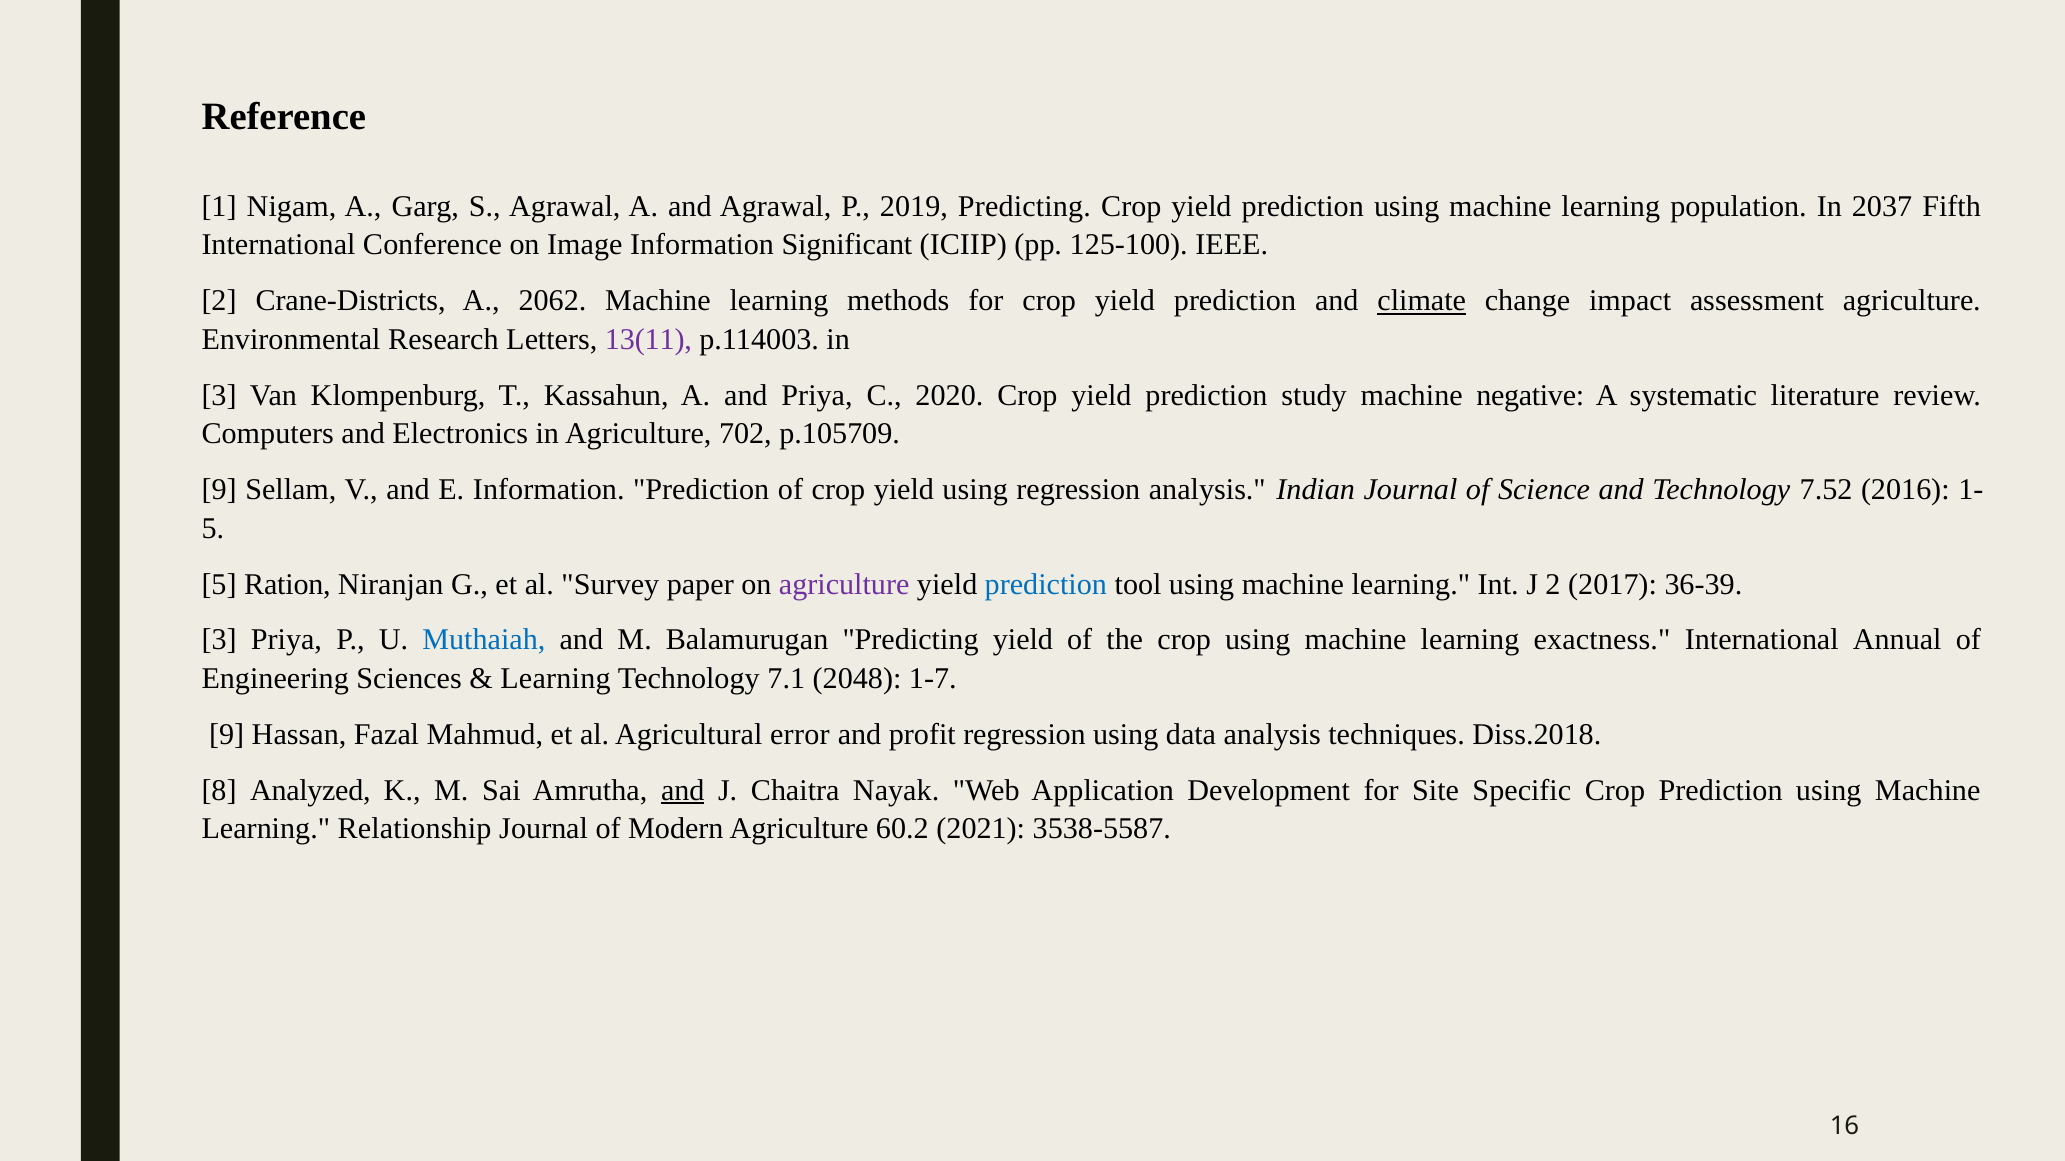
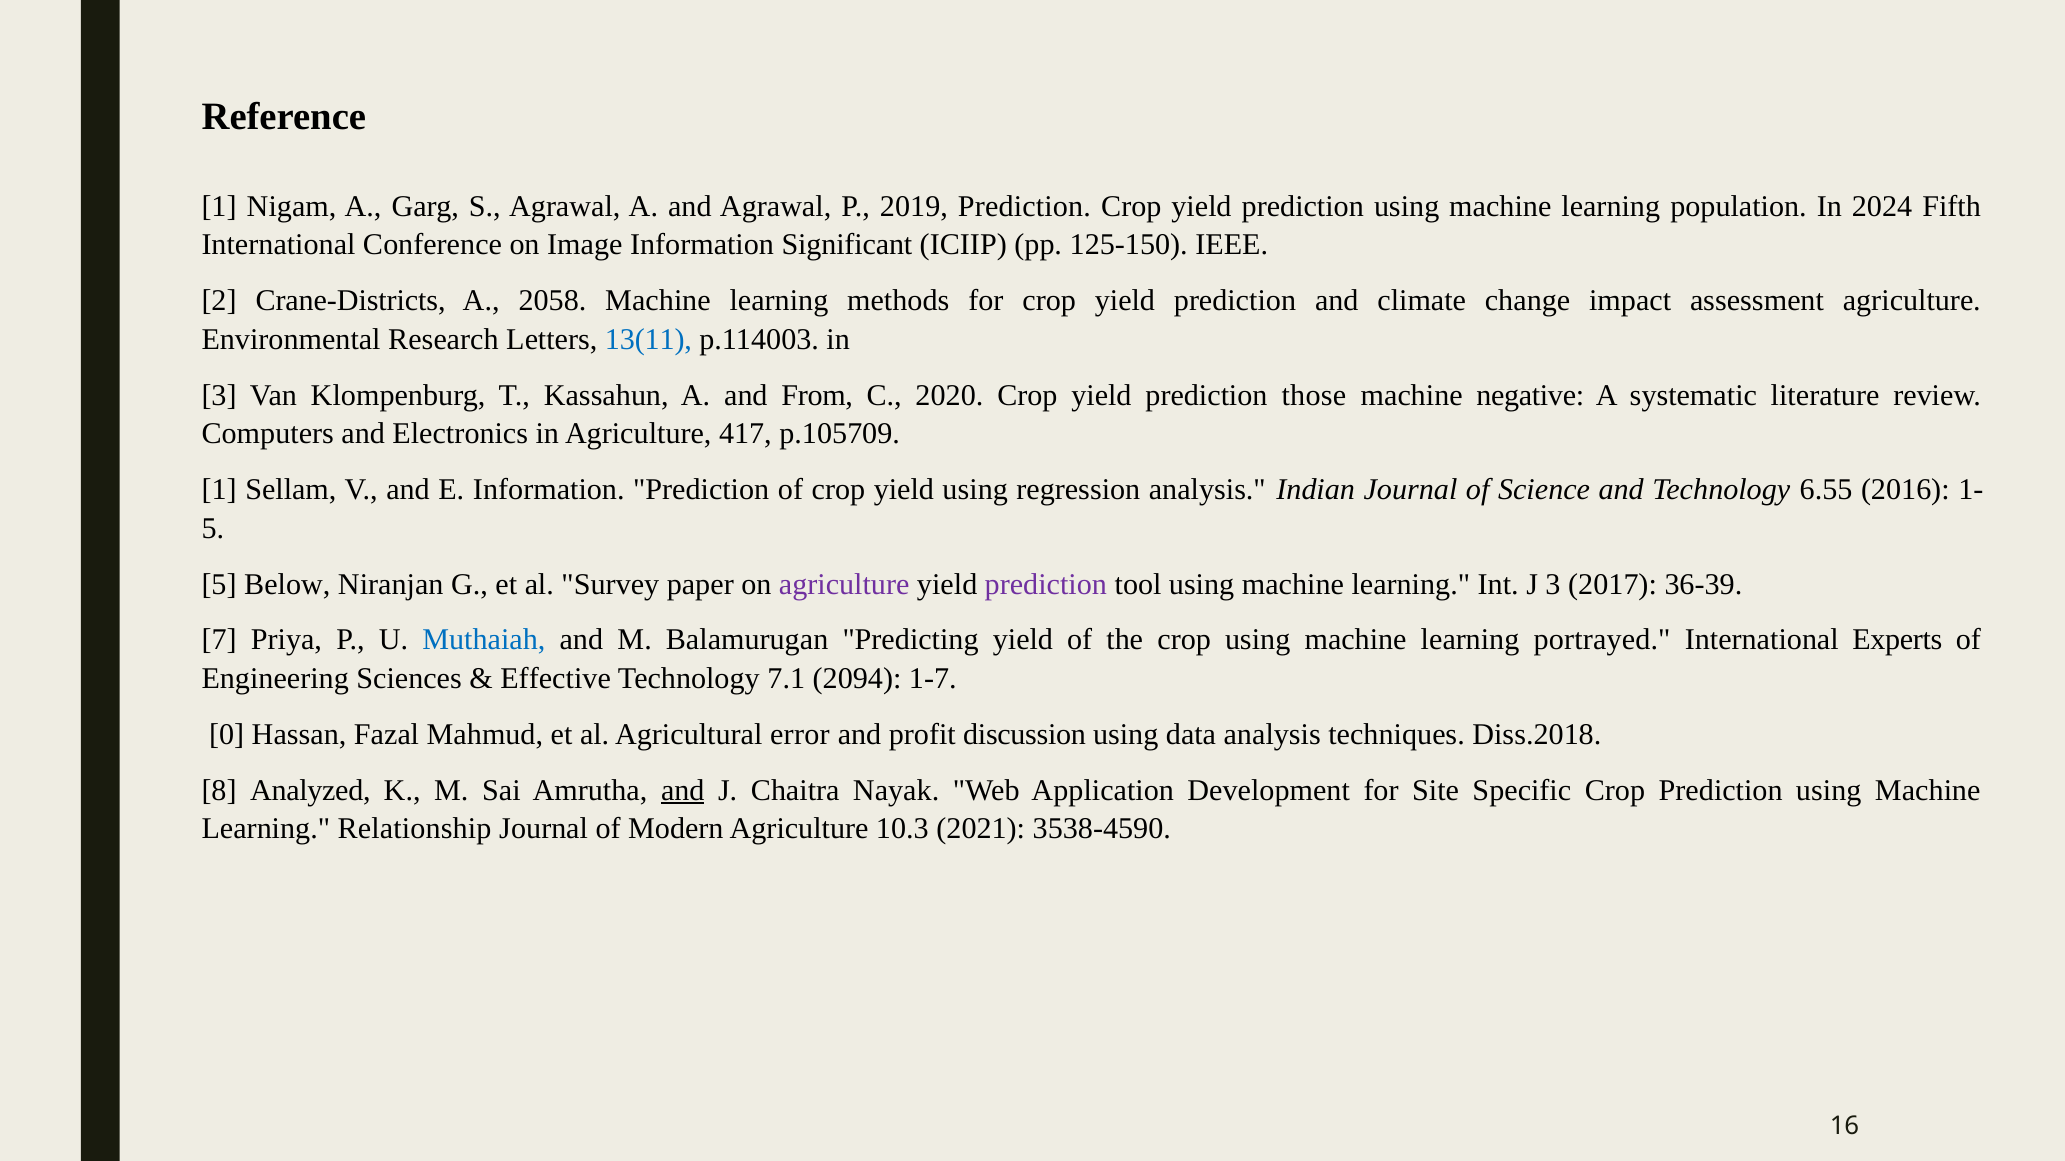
2019 Predicting: Predicting -> Prediction (1024, 206)
2037: 2037 -> 2024 (1882, 206)
125-100: 125-100 -> 125-150 (1129, 245)
2062: 2062 -> 2058 (553, 301)
climate underline: present -> none (1422, 301)
13(11 colour: purple -> blue (648, 340)
and Priya: Priya -> From (817, 395)
study: study -> those (1314, 395)
702: 702 -> 417 (745, 434)
9: 9 -> 1 (219, 490)
7.52: 7.52 -> 6.55 (1826, 490)
Ration: Ration -> Below (287, 584)
prediction colour: blue -> purple (1046, 584)
J 2: 2 -> 3 (1553, 584)
3: 3 -> 7 (219, 640)
exactness: exactness -> portrayed (1602, 640)
Annual: Annual -> Experts (1897, 640)
Learning: Learning -> Effective (556, 679)
2048: 2048 -> 2094 (857, 679)
9: 9 -> 0 (227, 735)
profit regression: regression -> discussion (1025, 735)
60.2: 60.2 -> 10.3 (902, 829)
3538-5587: 3538-5587 -> 3538-4590 (1102, 829)
